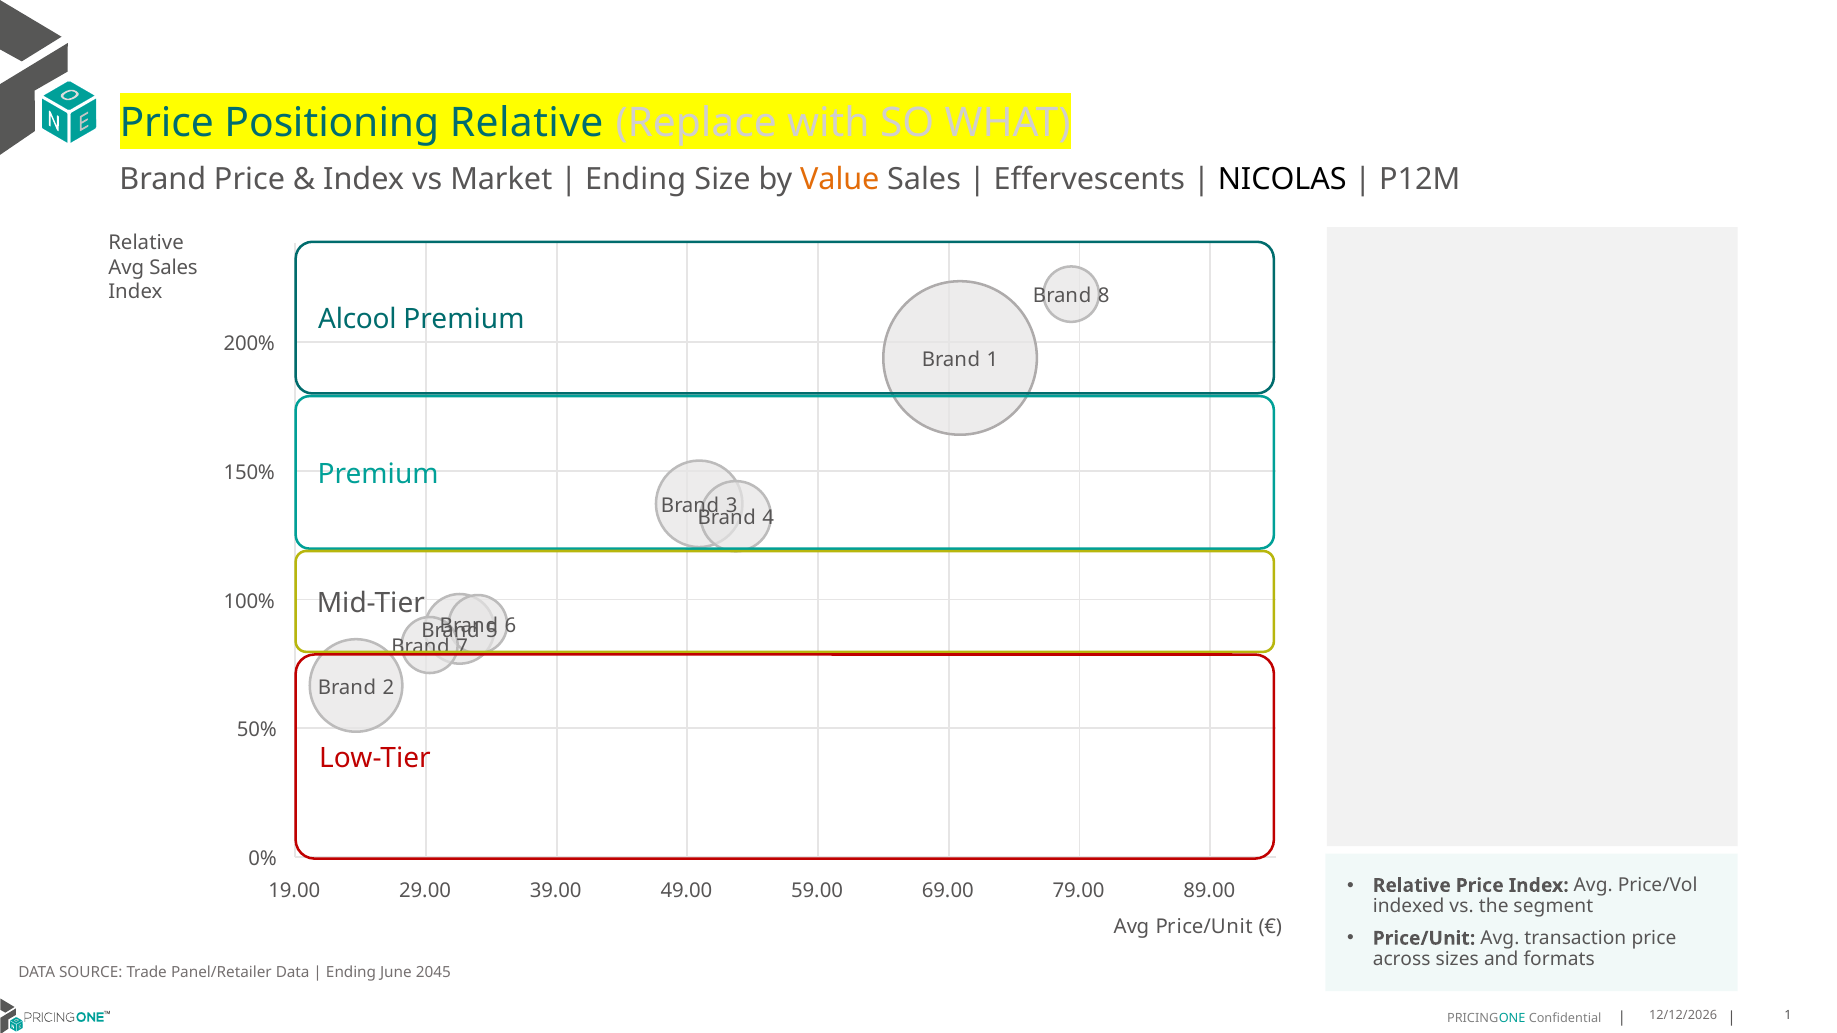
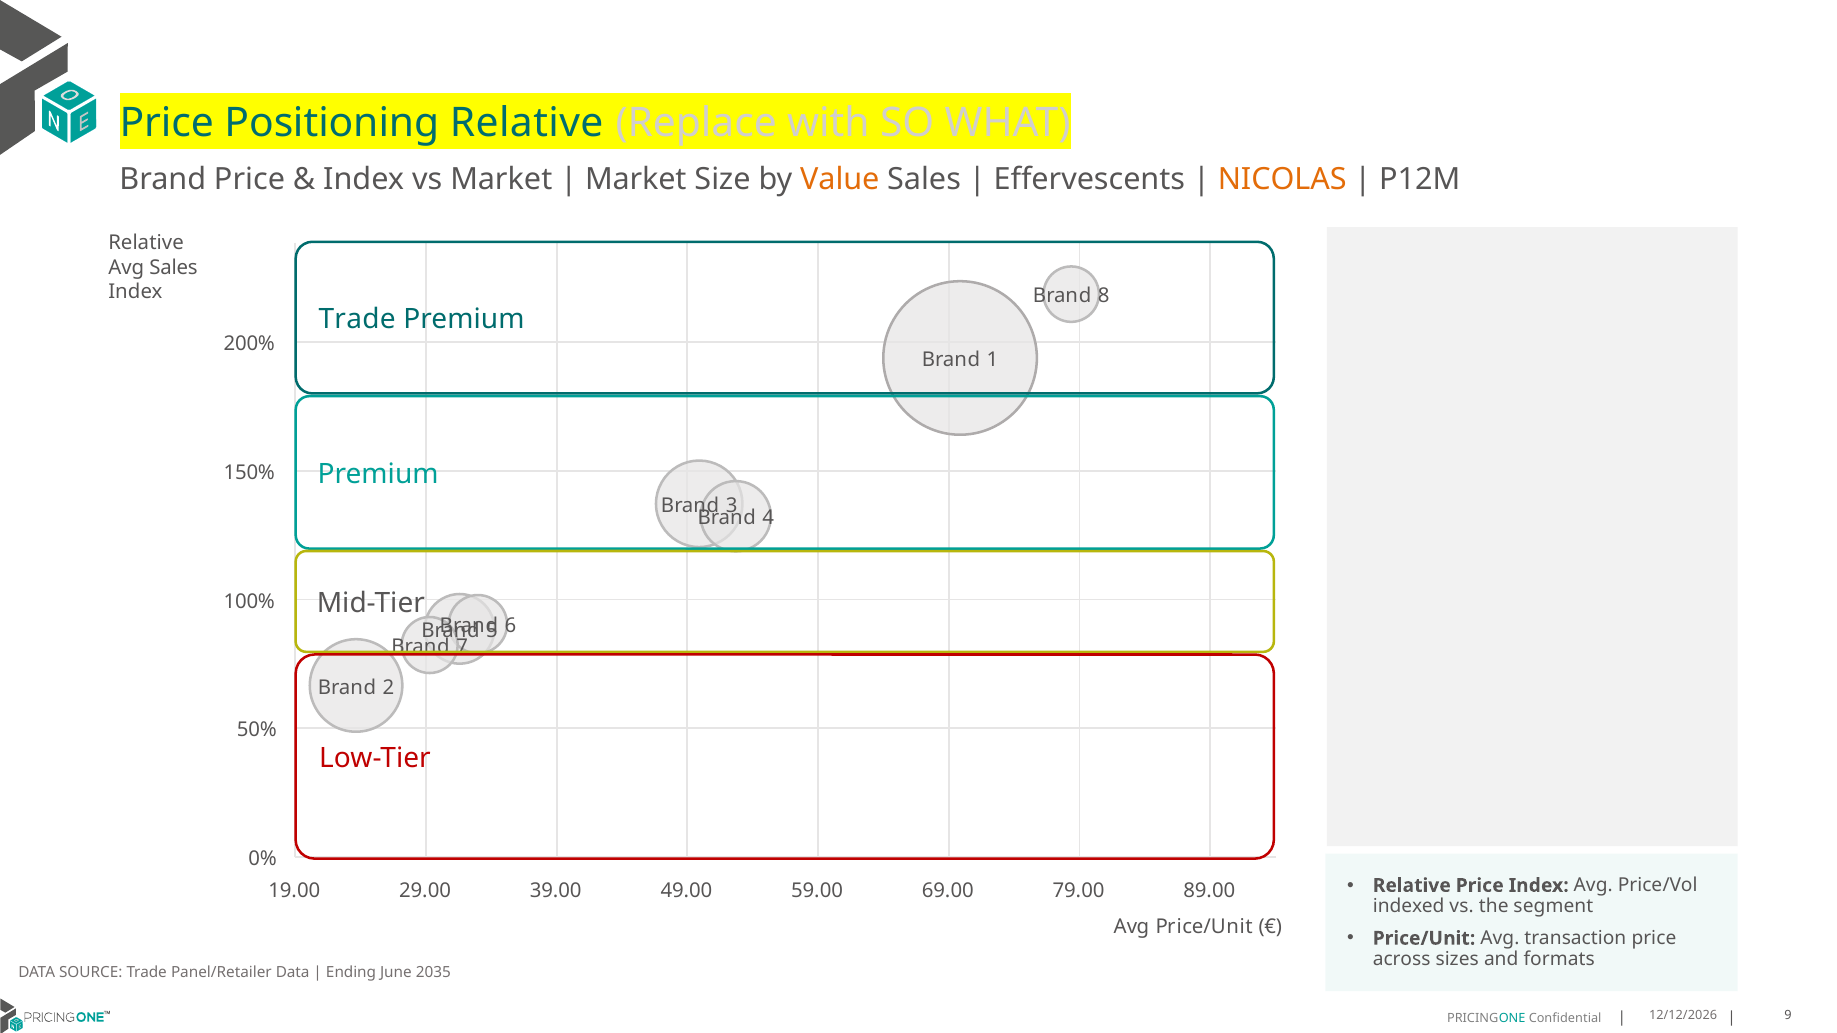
Ending: Ending -> Market (636, 179)
NICOLAS colour: black -> orange (1282, 179)
Alcool: Alcool -> Trade (357, 320)
2045: 2045 -> 2035 (433, 973)
1: 1 -> 9 (1788, 1016)
